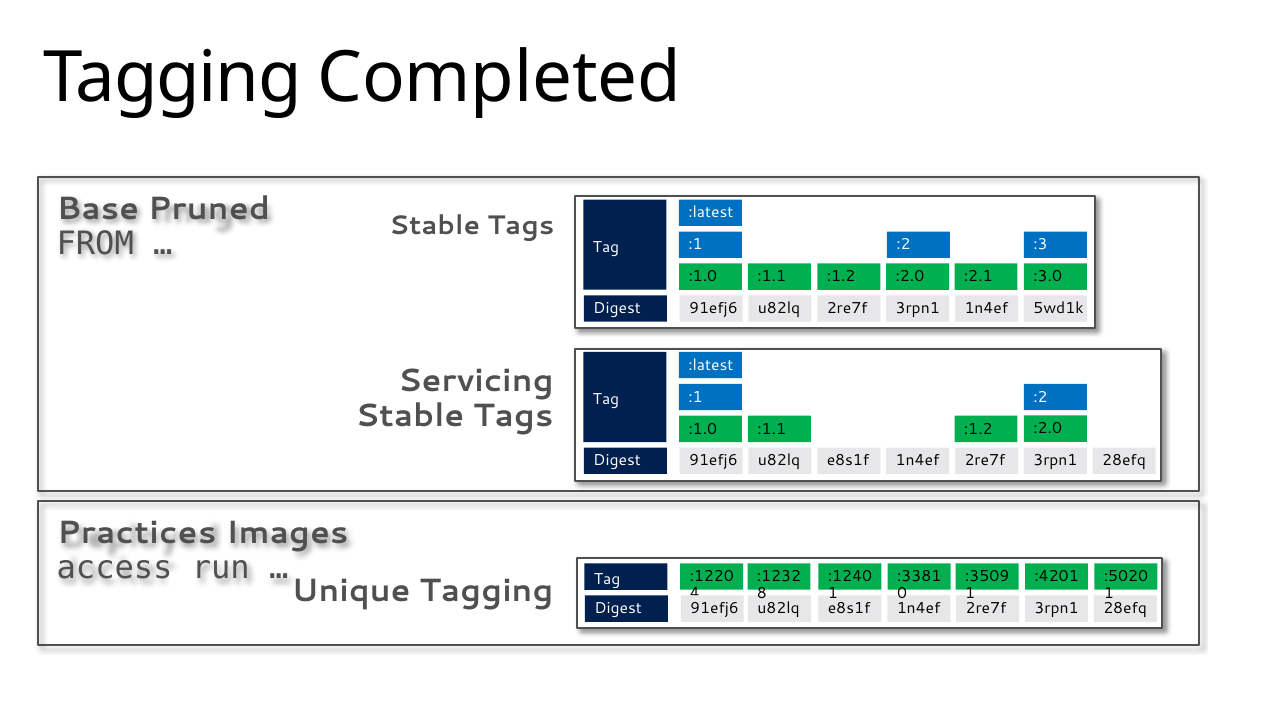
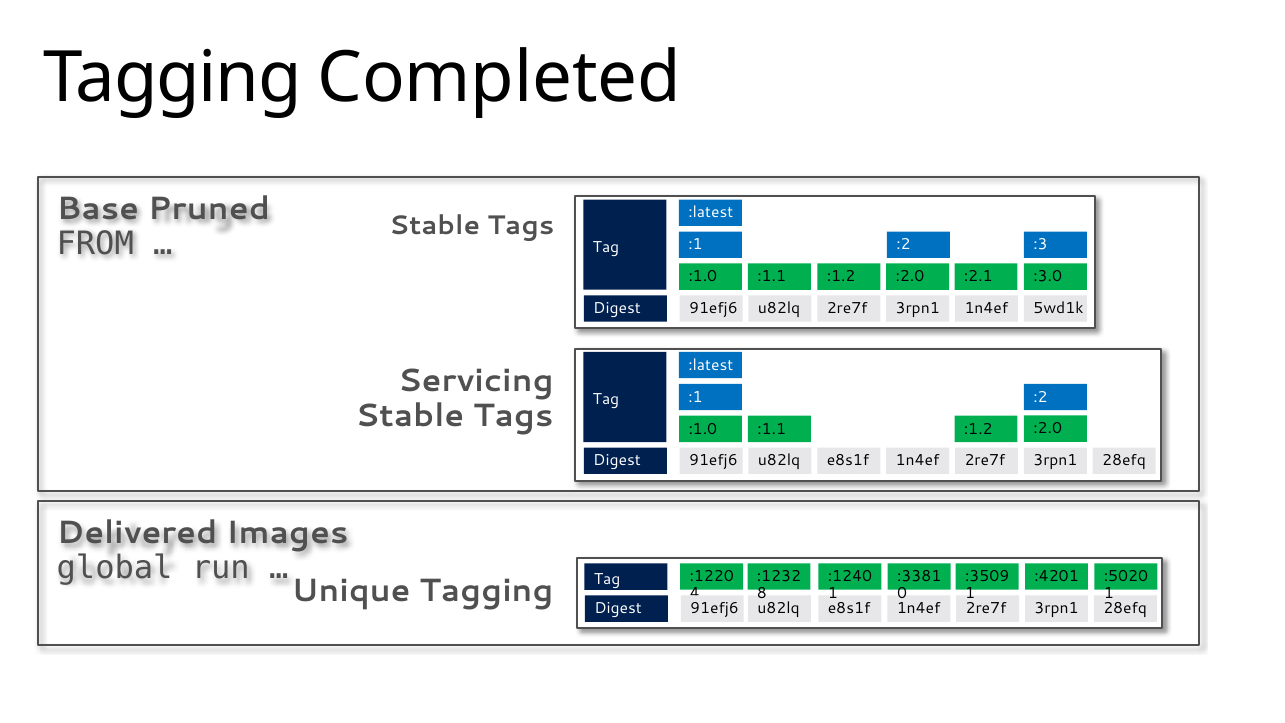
Practices: Practices -> Delivered (137, 533)
access: access -> global (115, 568)
